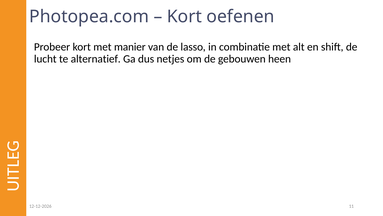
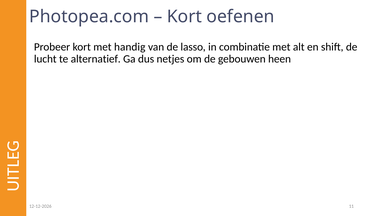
manier: manier -> handig (130, 47)
